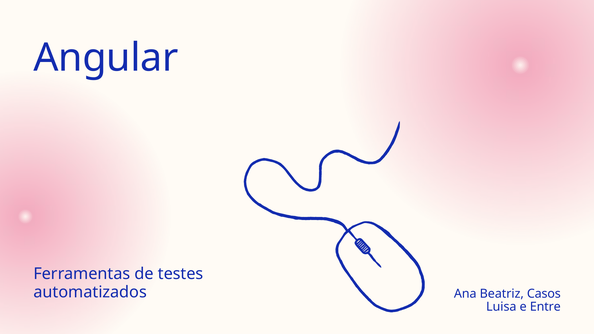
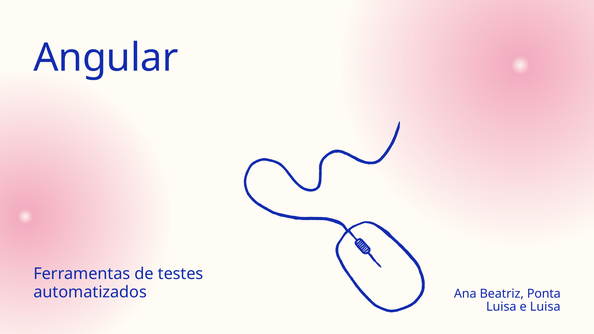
Casos: Casos -> Ponta (544, 294)
e Entre: Entre -> Luisa (545, 307)
